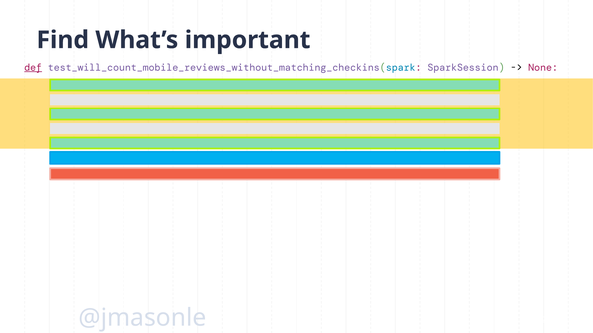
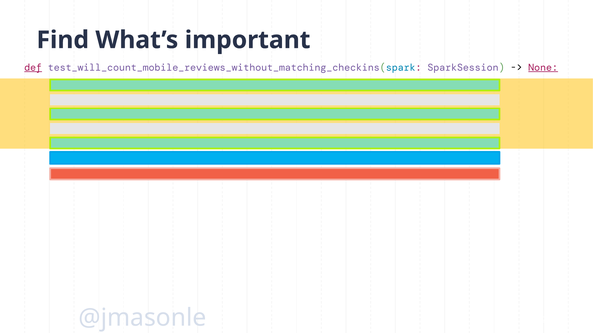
None underline: none -> present (543, 68)
